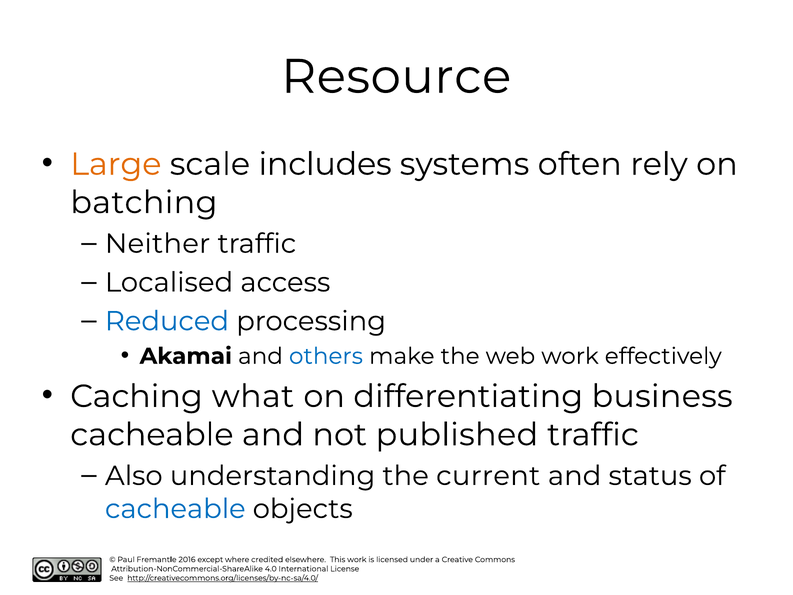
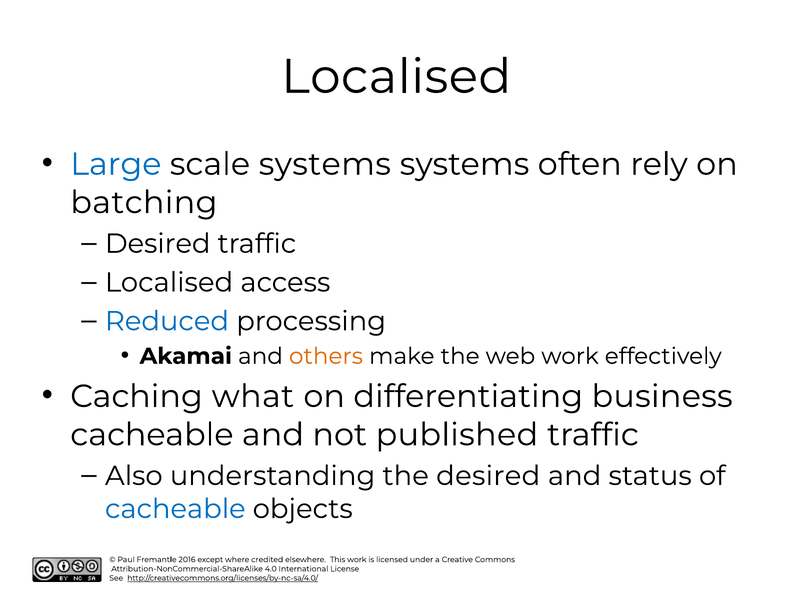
Resource: Resource -> Localised (396, 77)
Large colour: orange -> blue (116, 164)
scale includes: includes -> systems (325, 164)
Neither: Neither -> Desired (158, 244)
others colour: blue -> orange (326, 356)
the current: current -> desired (488, 476)
